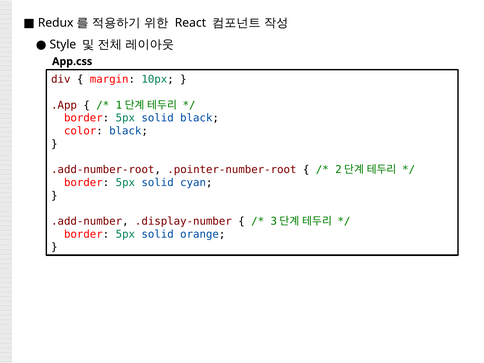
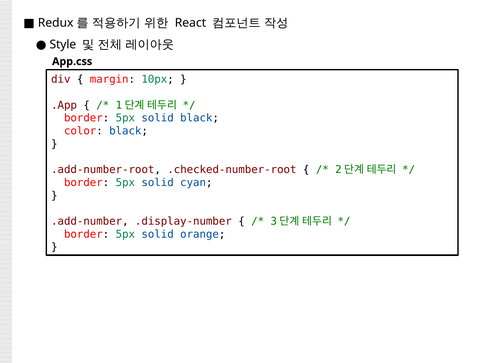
.pointer-number-root: .pointer-number-root -> .checked-number-root (232, 170)
